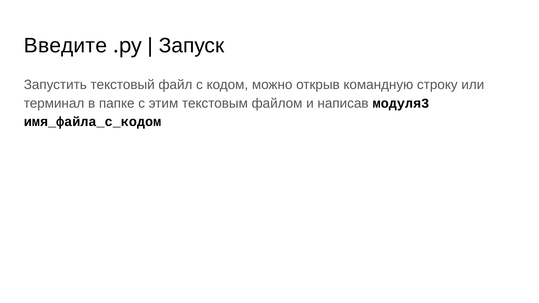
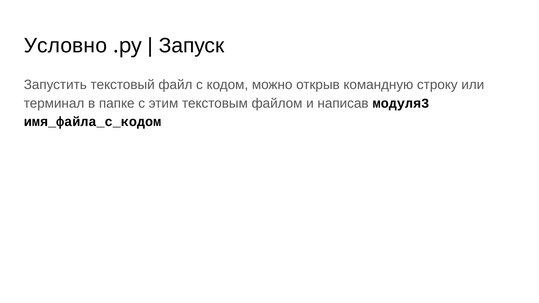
Введите: Введите -> Условно (65, 46)
